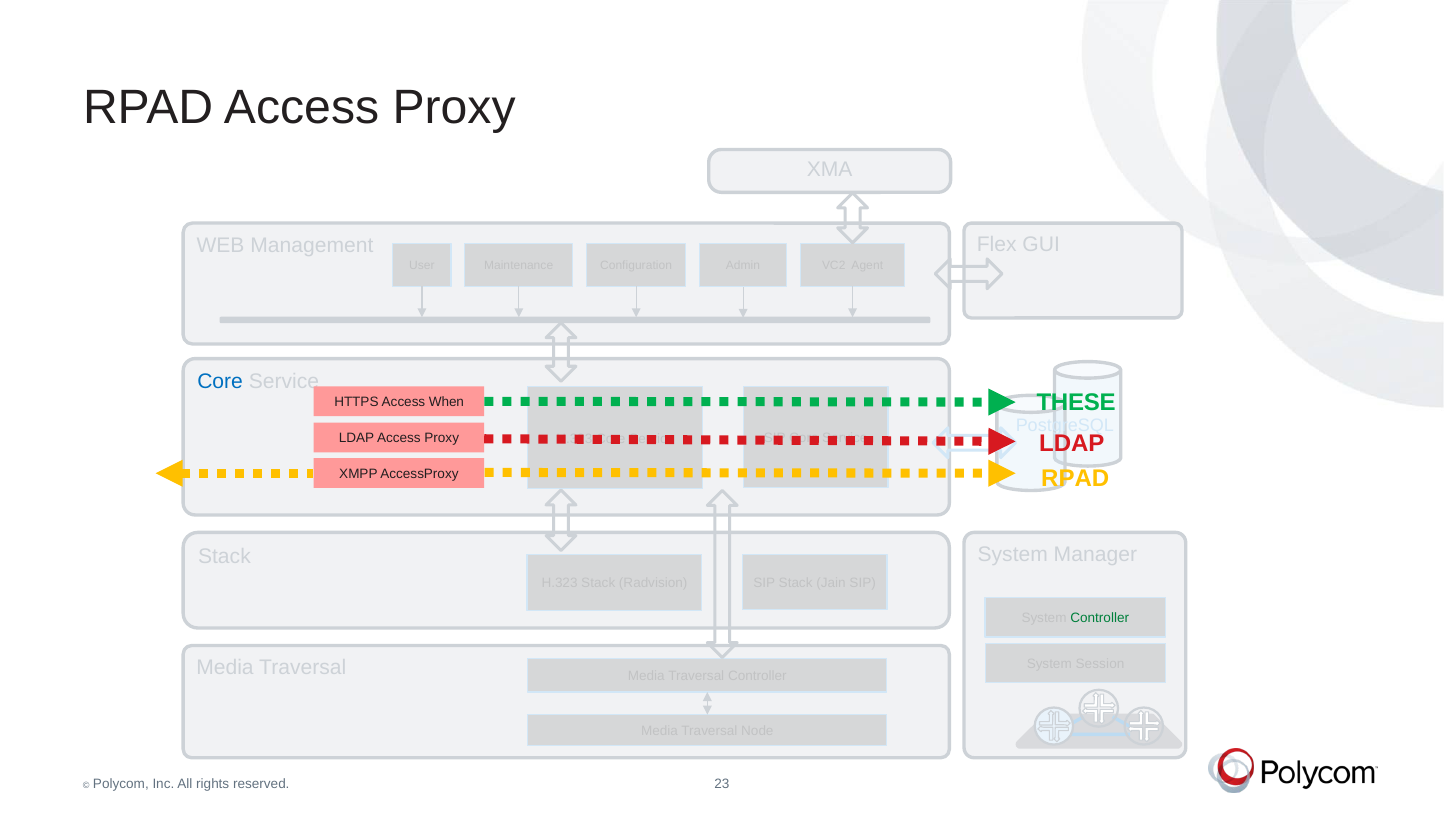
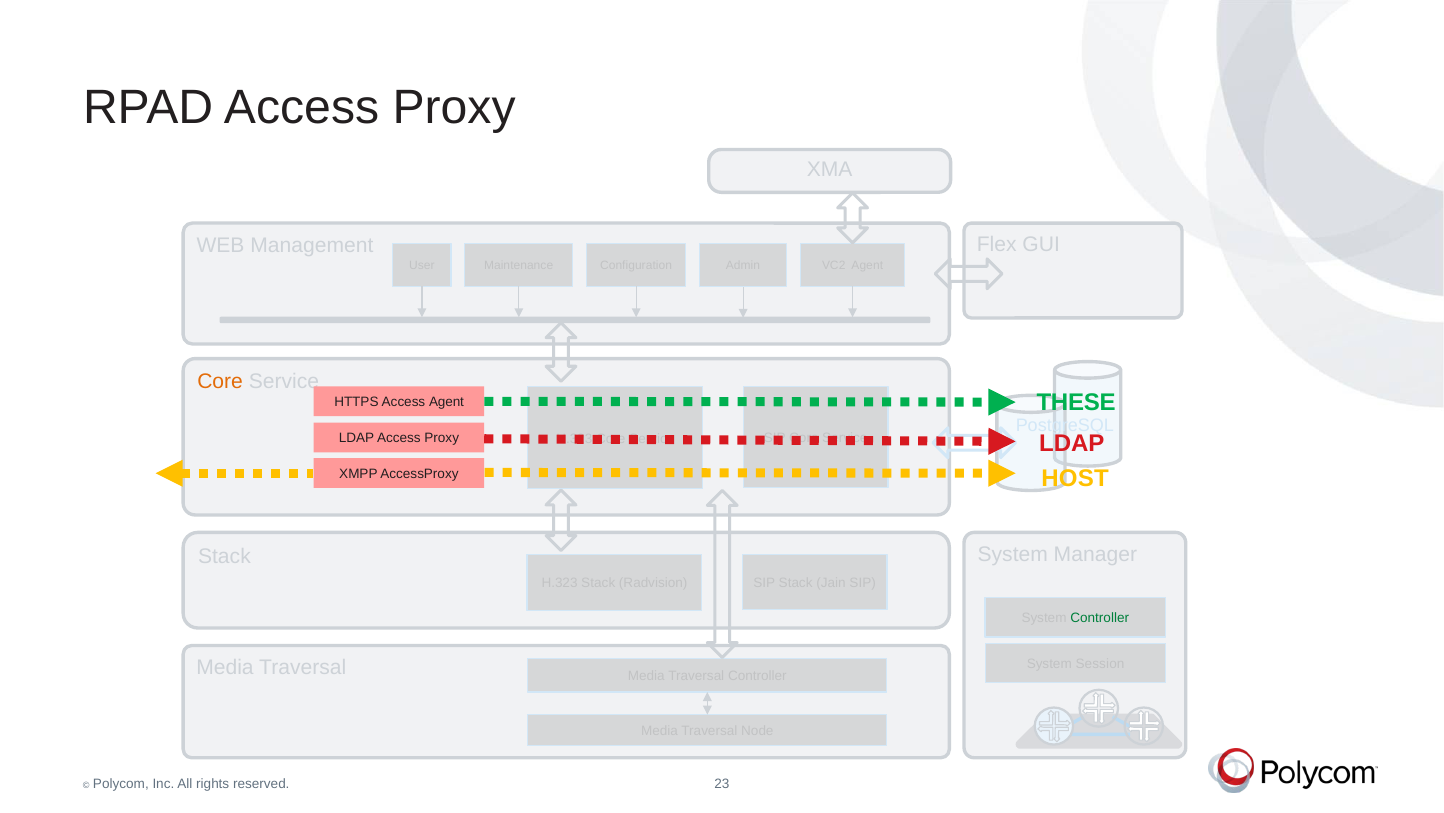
Core colour: blue -> orange (220, 381)
Access When: When -> Agent (446, 402)
RPAD: RPAD -> HOST (1075, 478)
